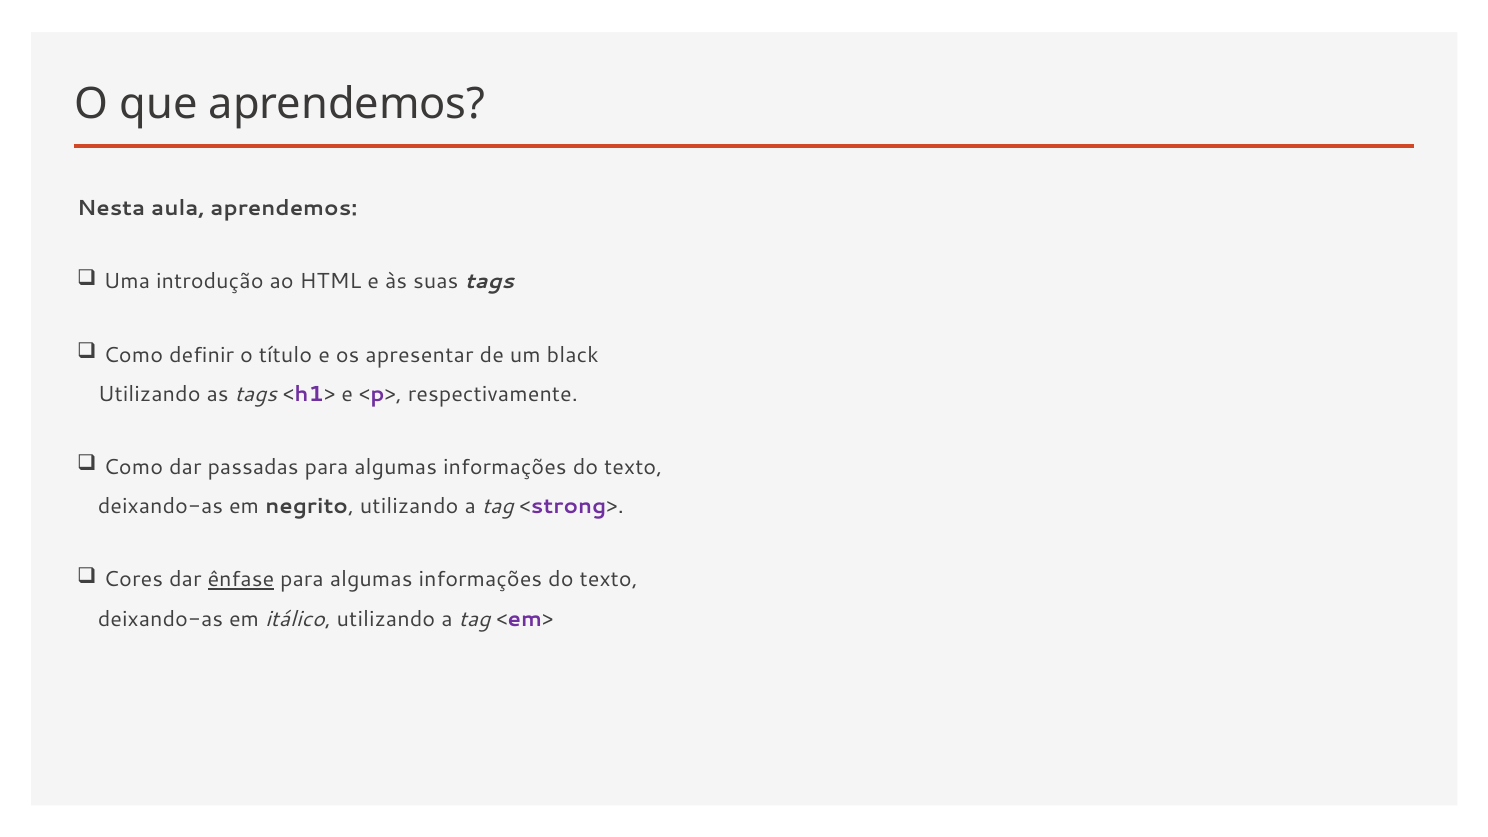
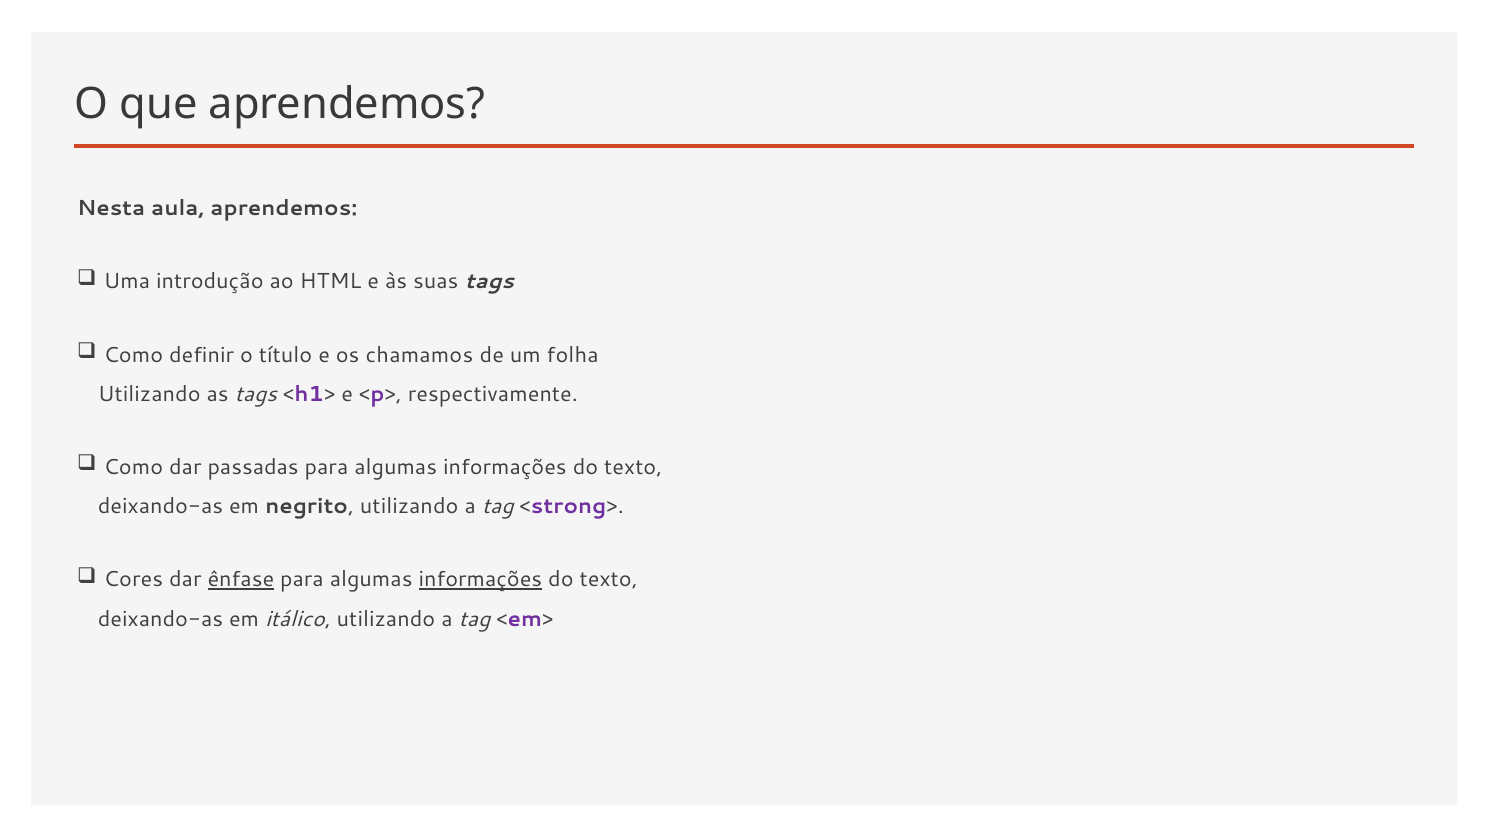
apresentar: apresentar -> chamamos (419, 355)
black: black -> folha (573, 355)
informações underline: none -> present (480, 580)
